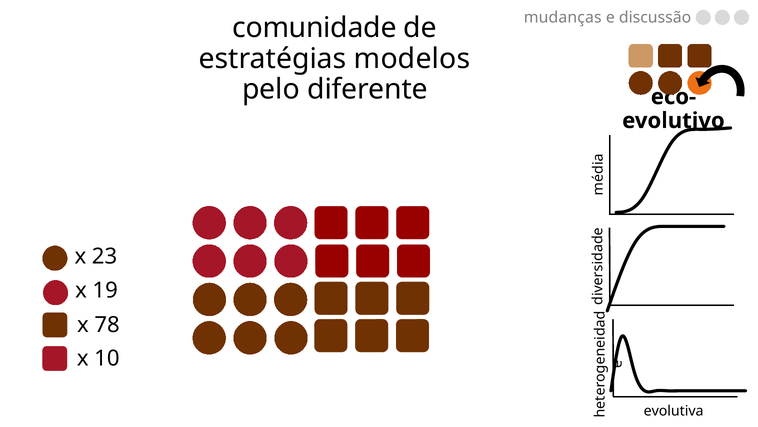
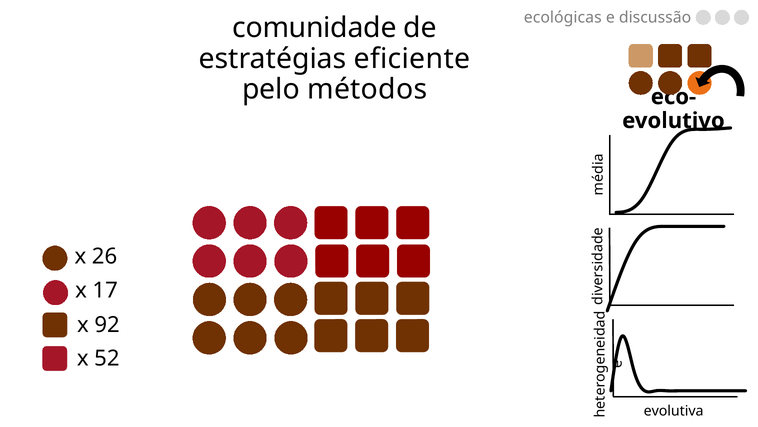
mudanças: mudanças -> ecológicas (563, 18)
modelos: modelos -> eficiente (412, 59)
diferente: diferente -> métodos (367, 89)
23: 23 -> 26 (104, 256)
19: 19 -> 17 (105, 290)
78: 78 -> 92 (107, 324)
10: 10 -> 52 (107, 358)
